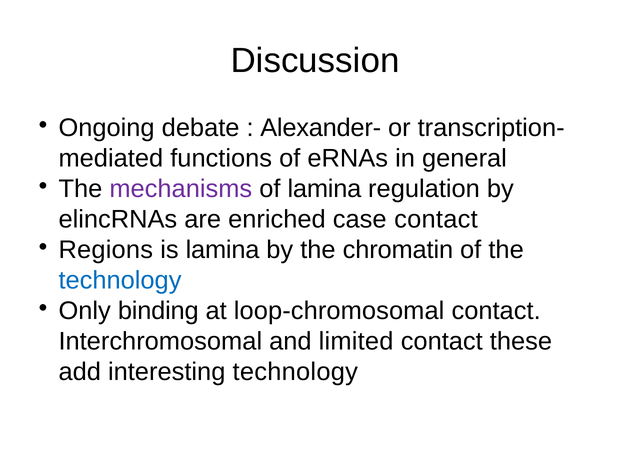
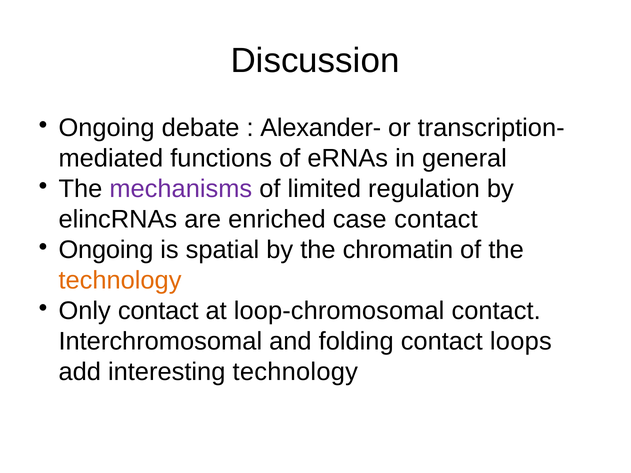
of lamina: lamina -> limited (324, 189)
Regions: Regions -> Ongoing (106, 250)
is lamina: lamina -> spatial (222, 250)
technology colour: blue -> orange (120, 280)
Only binding: binding -> contact (158, 311)
limited: limited -> folding (356, 341)
these: these -> loops (521, 341)
